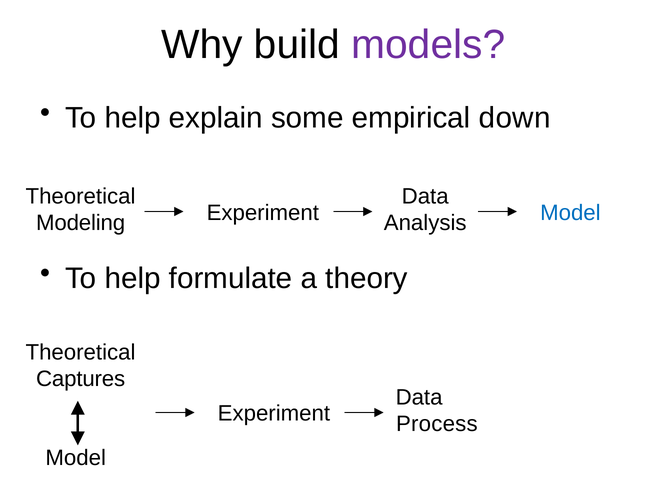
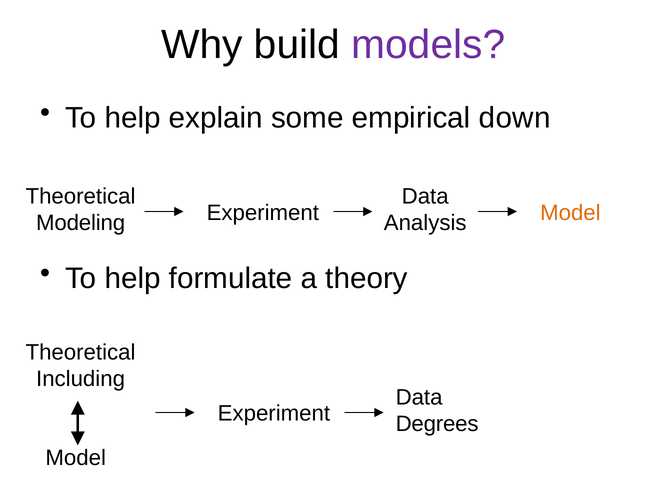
Model colour: blue -> orange (570, 212)
Captures: Captures -> Including (81, 378)
Process: Process -> Degrees (437, 423)
